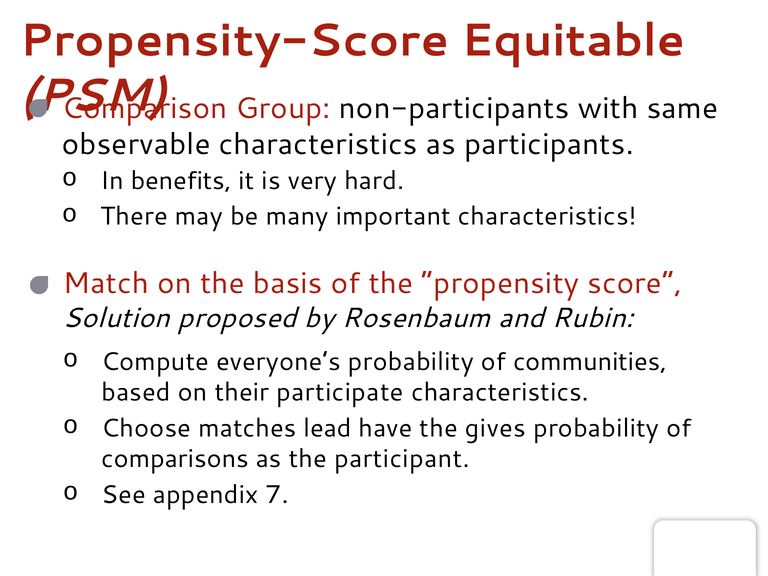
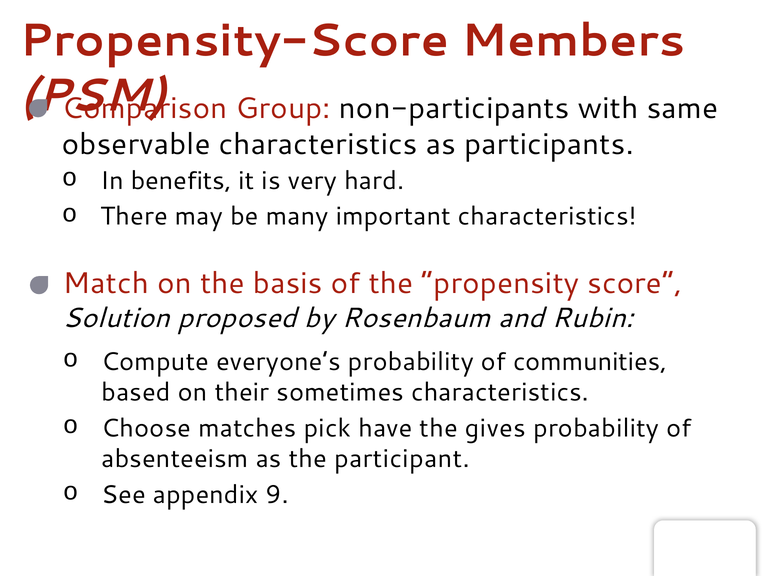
Equitable: Equitable -> Members (573, 41)
participate: participate -> sometimes (340, 392)
lead: lead -> pick (327, 428)
comparisons: comparisons -> absenteeism (175, 459)
7: 7 -> 9 (277, 495)
